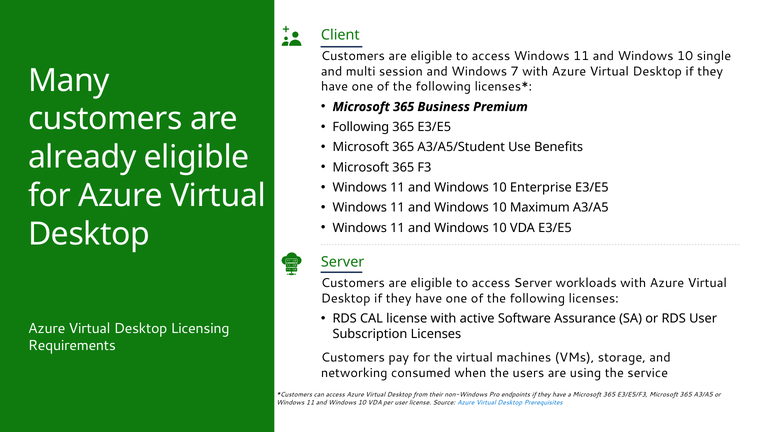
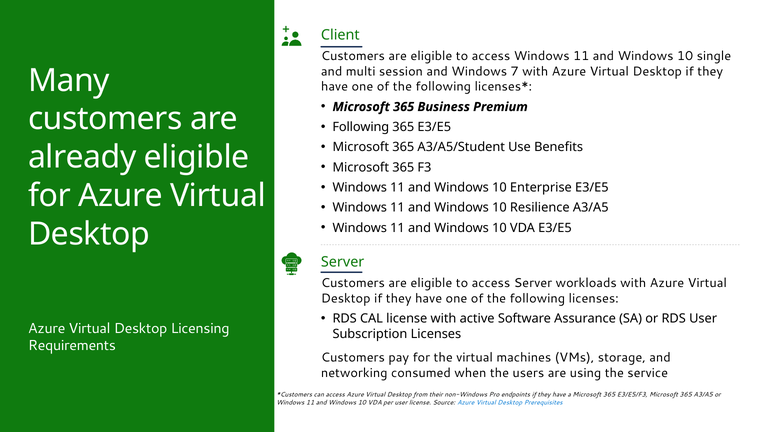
Maximum: Maximum -> Resilience (540, 208)
